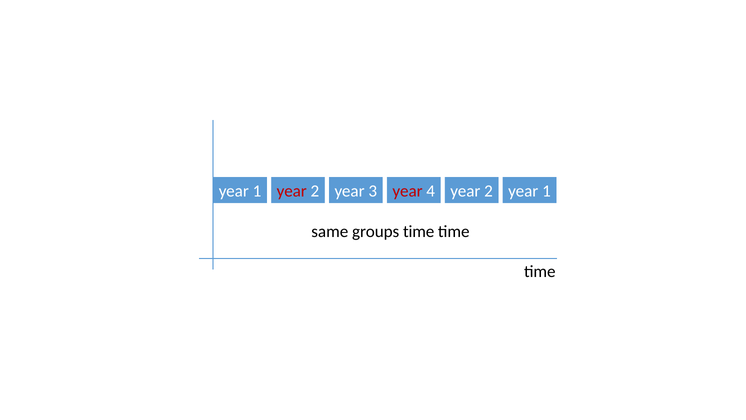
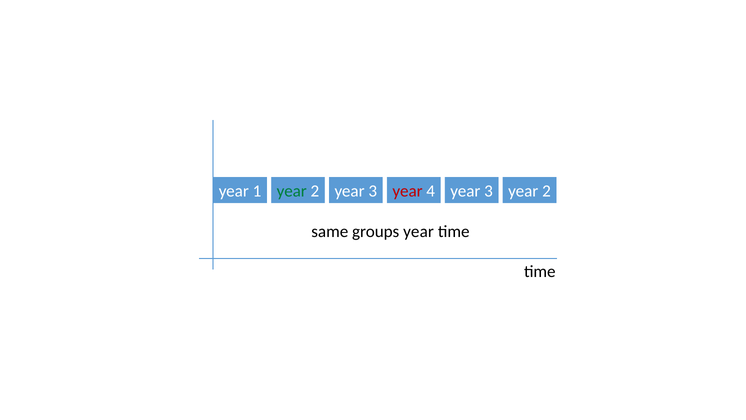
year colour: red -> green (292, 191)
4 year 2: 2 -> 3 (489, 191)
1: 1 -> 2 (546, 191)
groups time: time -> year (419, 231)
